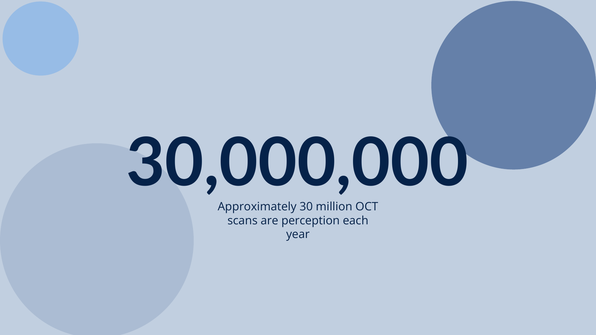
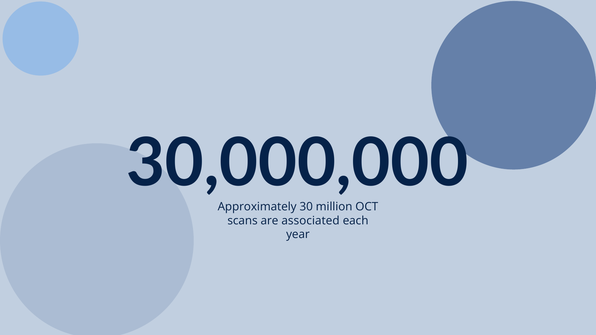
perception: perception -> associated (310, 221)
